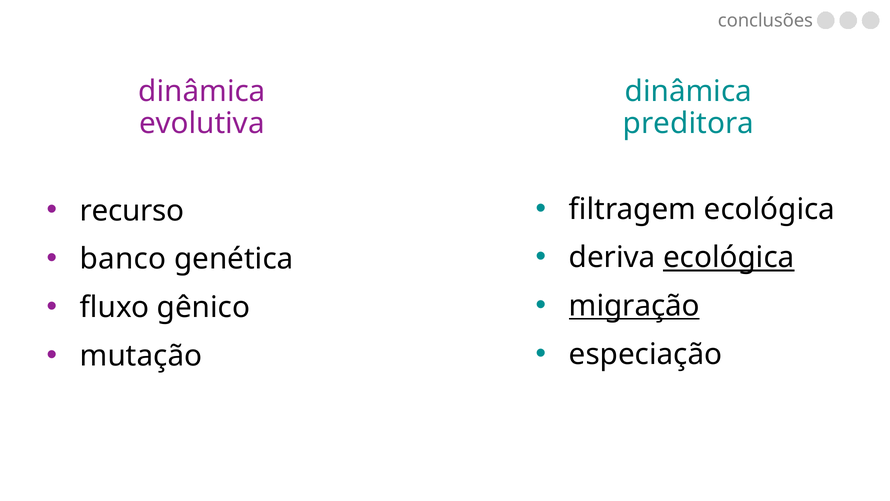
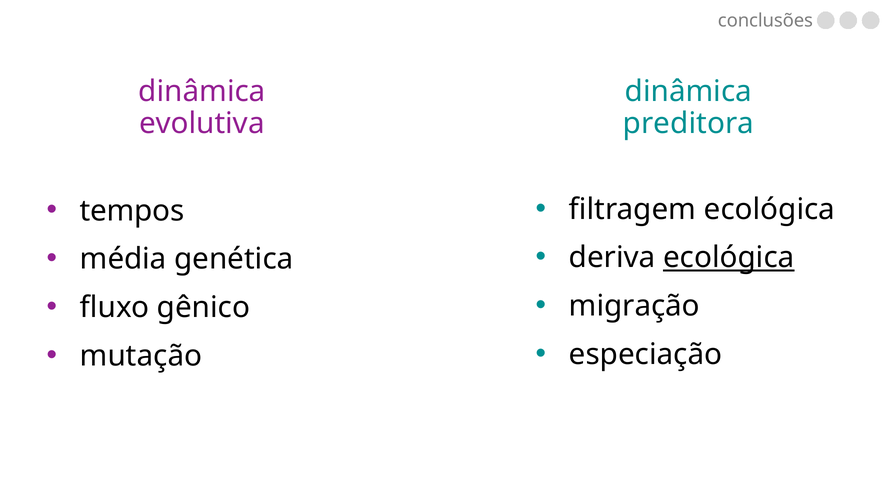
recurso: recurso -> tempos (132, 211)
banco: banco -> média (123, 259)
migração underline: present -> none (634, 306)
